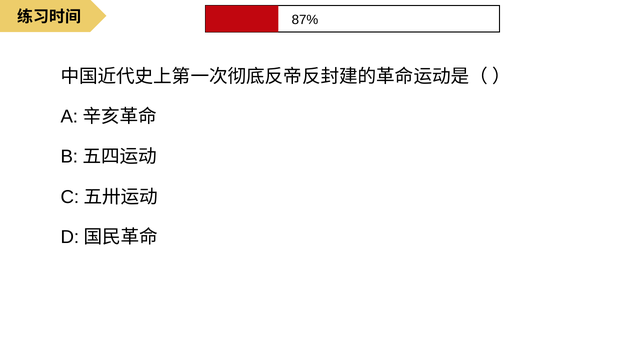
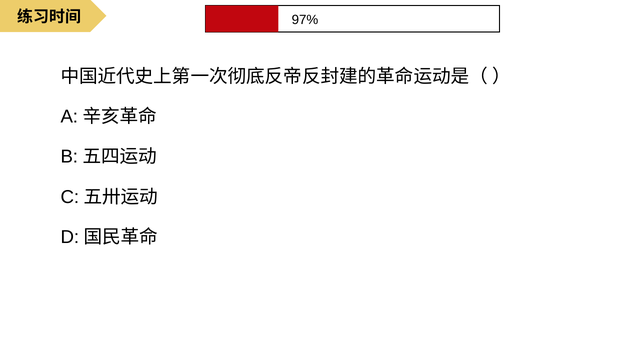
87%: 87% -> 97% (305, 20)
